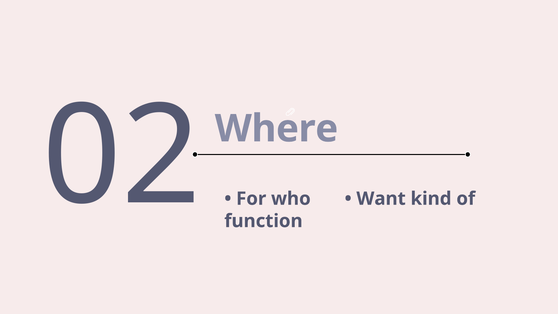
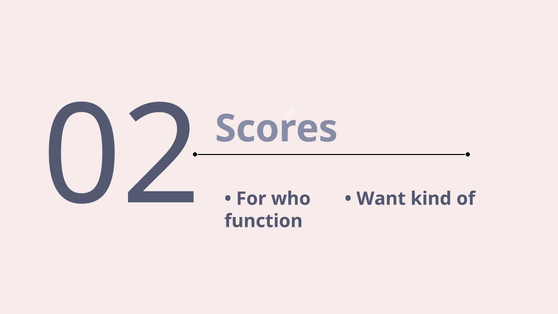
Where: Where -> Scores (276, 129)
